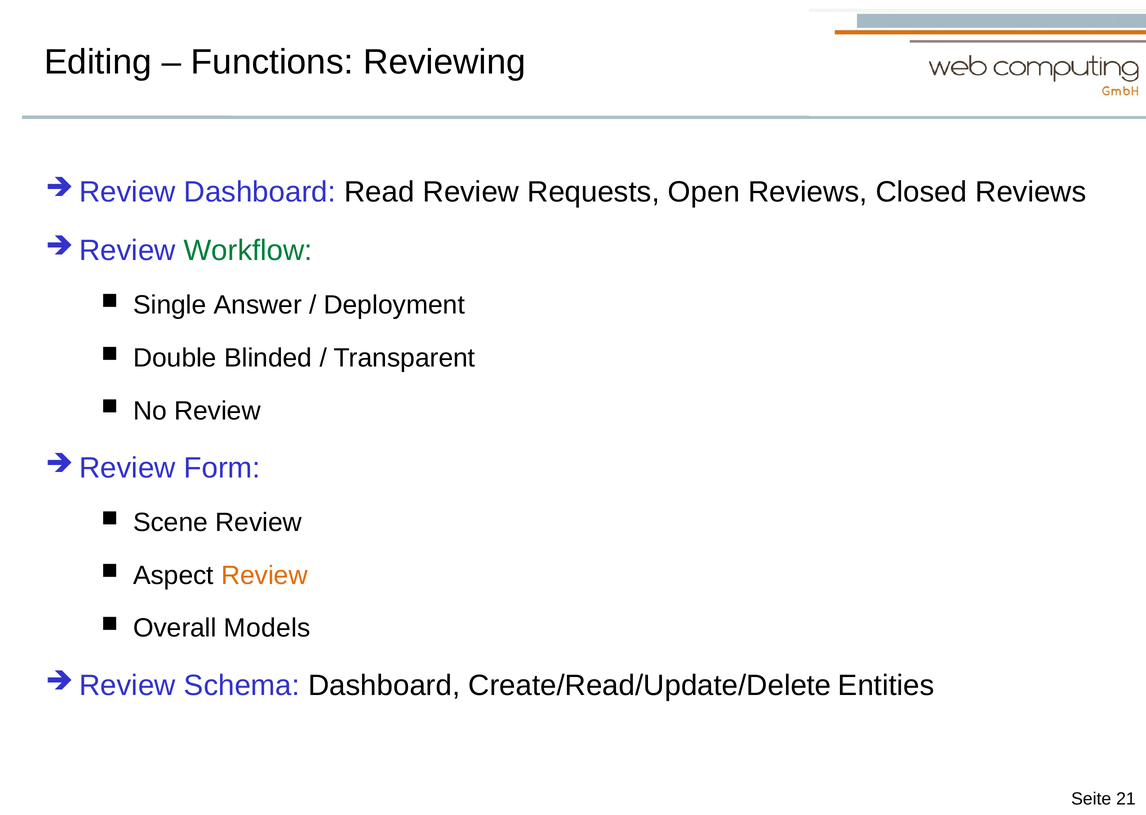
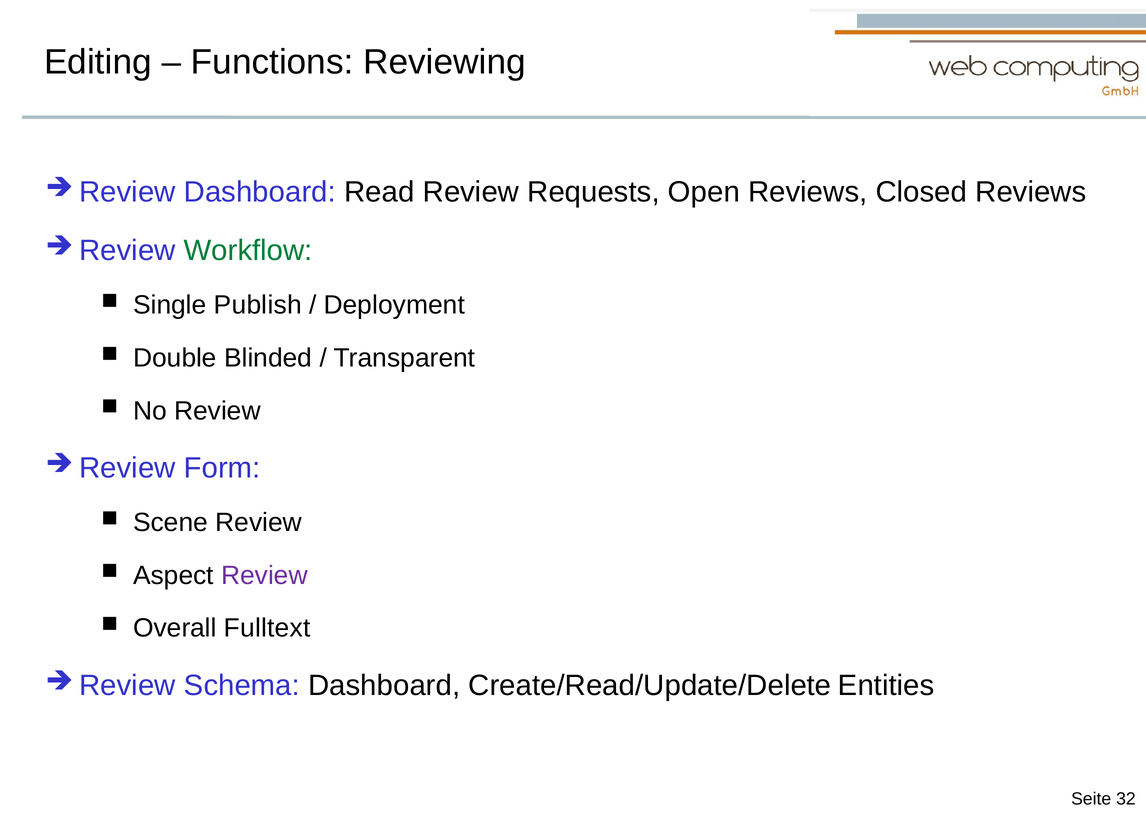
Answer: Answer -> Publish (258, 305)
Review colour: orange -> purple (264, 576)
Models: Models -> Fulltext (267, 629)
21: 21 -> 32 (1126, 799)
